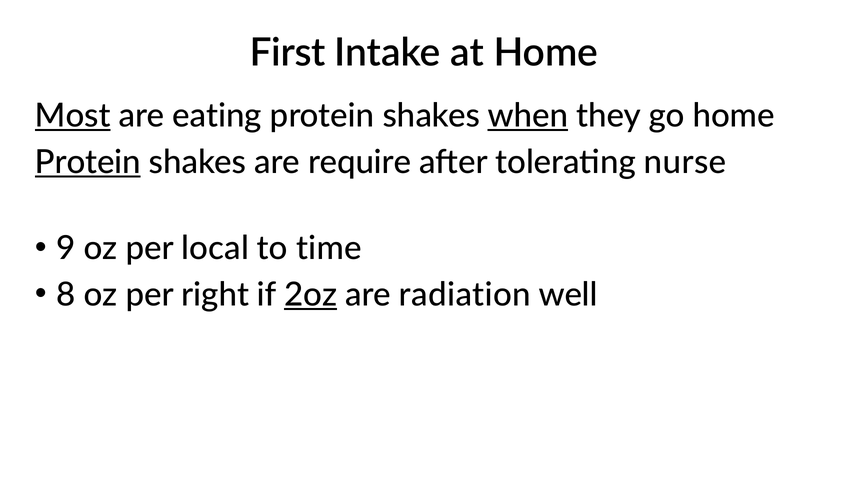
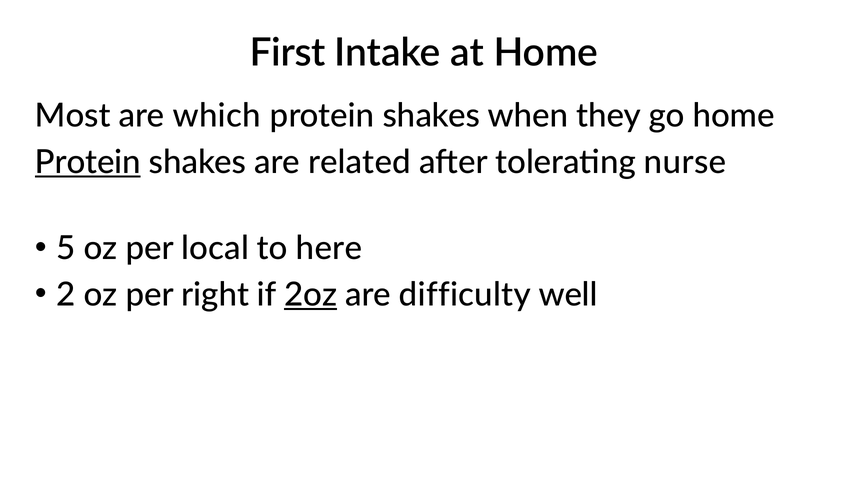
Most underline: present -> none (73, 116)
eating: eating -> which (217, 116)
when underline: present -> none (528, 116)
require: require -> related (359, 162)
9: 9 -> 5 (66, 248)
time: time -> here (329, 248)
8: 8 -> 2 (66, 295)
radiation: radiation -> difficulty (465, 295)
